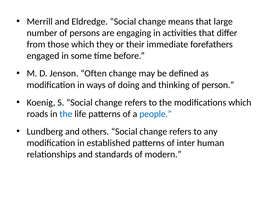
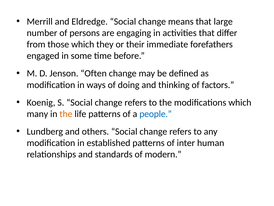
person: person -> factors (218, 85)
roads: roads -> many (37, 114)
the colour: blue -> orange (66, 114)
